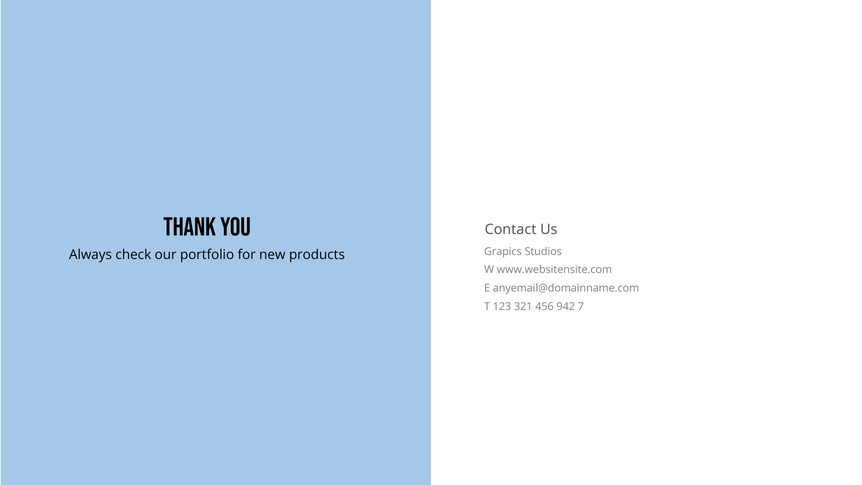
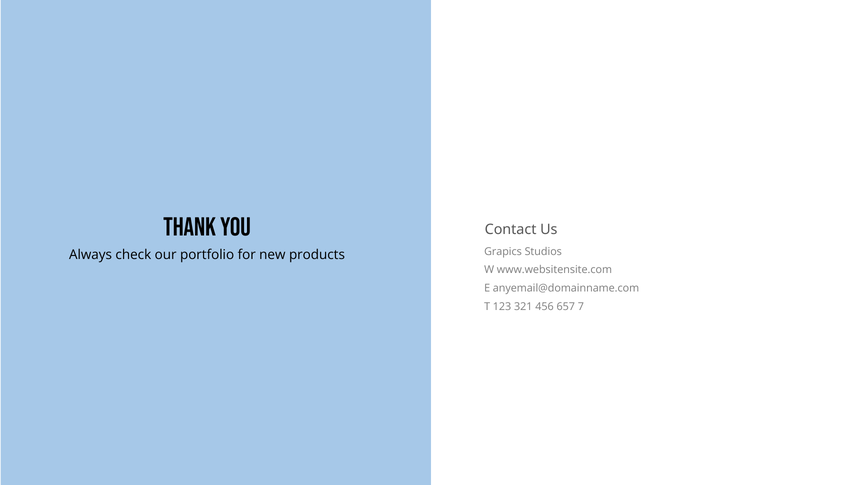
942: 942 -> 657 (566, 306)
